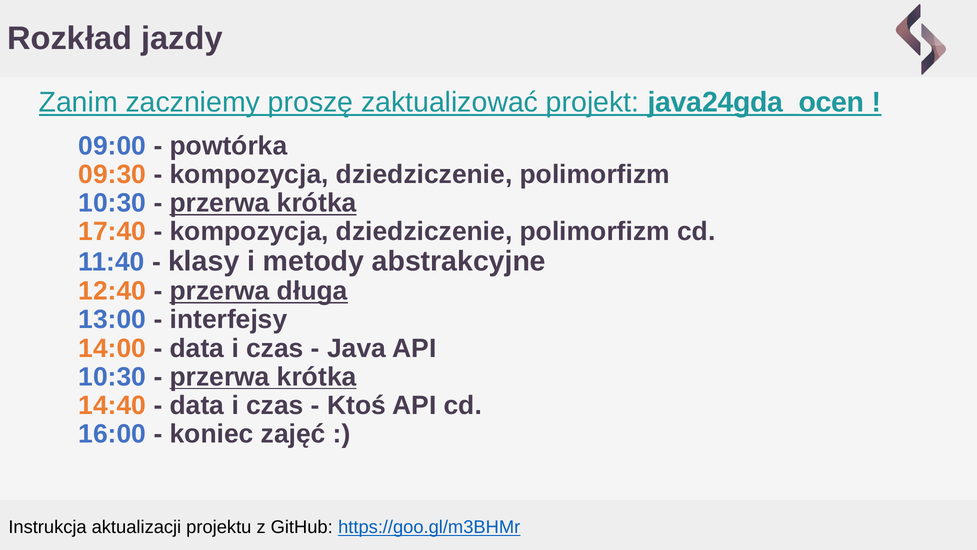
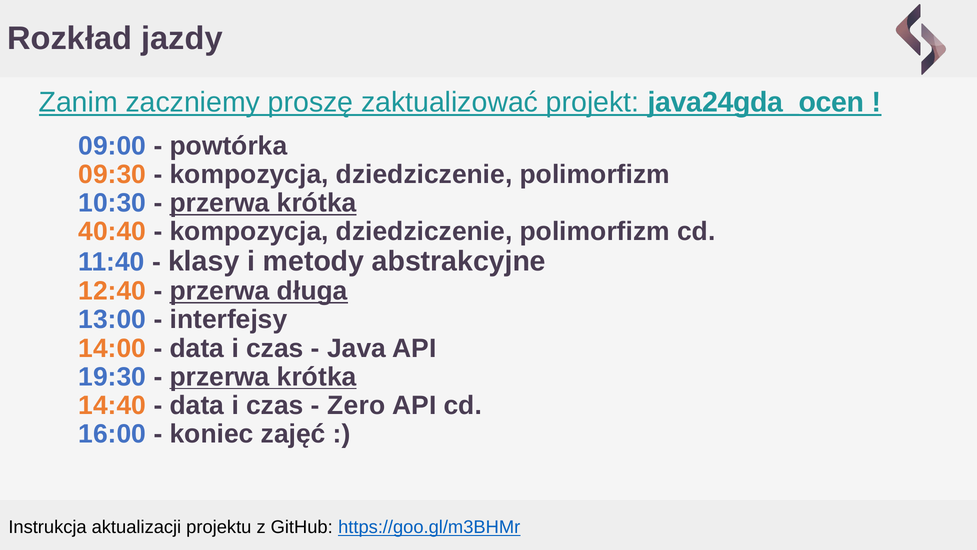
17:40: 17:40 -> 40:40 (112, 232)
10:30: 10:30 -> 19:30 (112, 377)
Ktoś: Ktoś -> Zero (356, 405)
